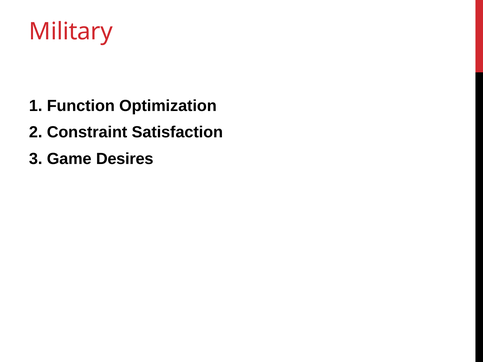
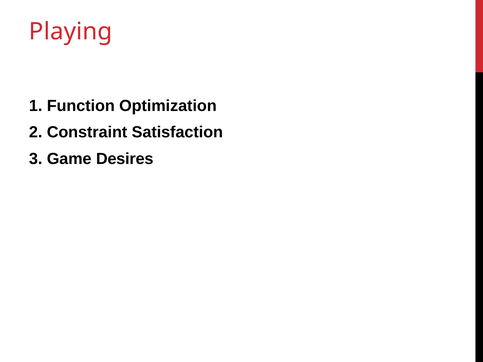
Military: Military -> Playing (71, 32)
